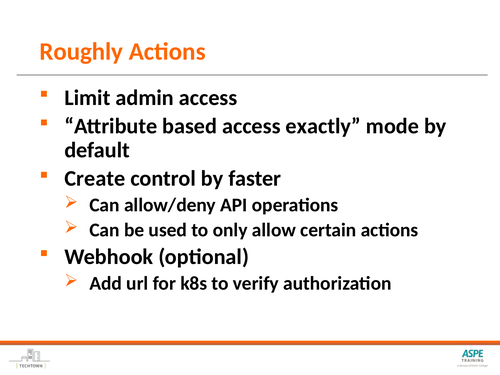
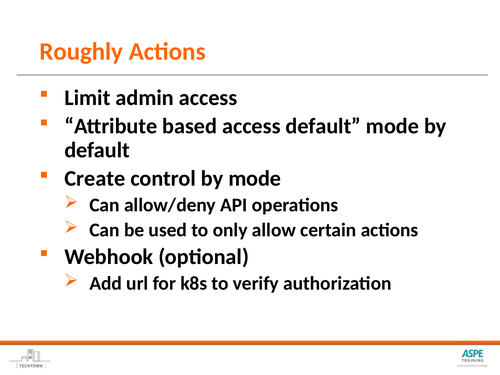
access exactly: exactly -> default (323, 126)
by faster: faster -> mode (255, 179)
